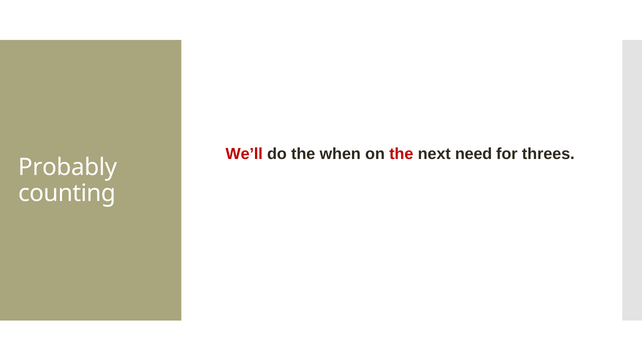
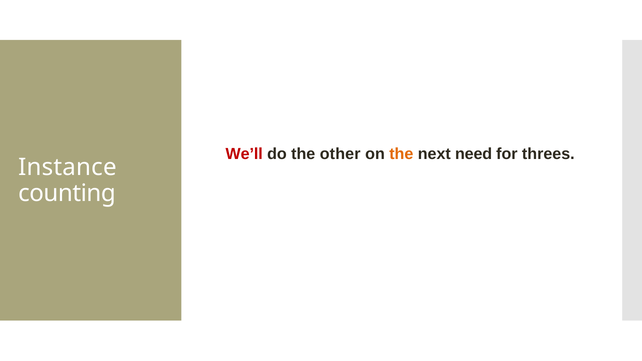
when: when -> other (340, 154)
the colour: red -> orange (401, 154)
Probably: Probably -> Instance (67, 167)
